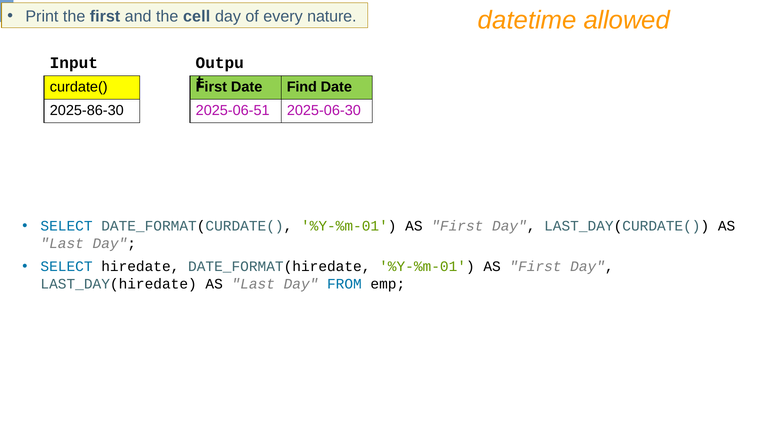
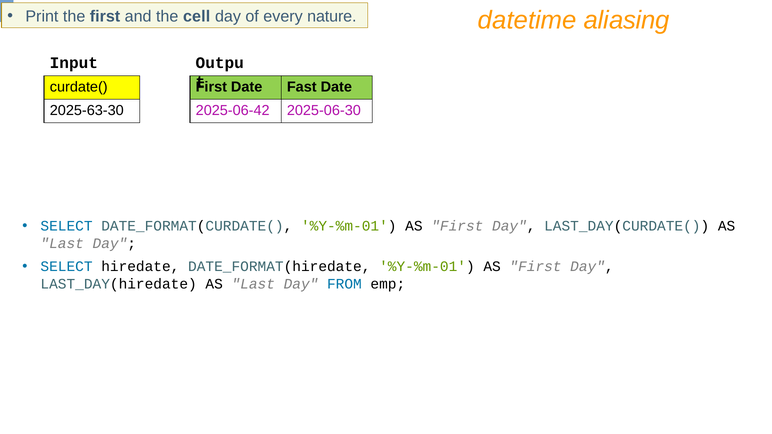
allowed: allowed -> aliasing (627, 20)
Find: Find -> Fast (302, 87)
2025-86-30: 2025-86-30 -> 2025-63-30 (87, 110)
2025-06-51: 2025-06-51 -> 2025-06-42 (233, 110)
